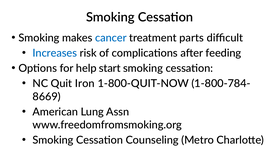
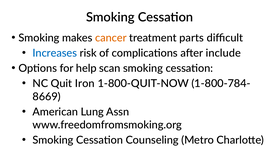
cancer colour: blue -> orange (111, 38)
feeding: feeding -> include (223, 53)
start: start -> scan (110, 69)
